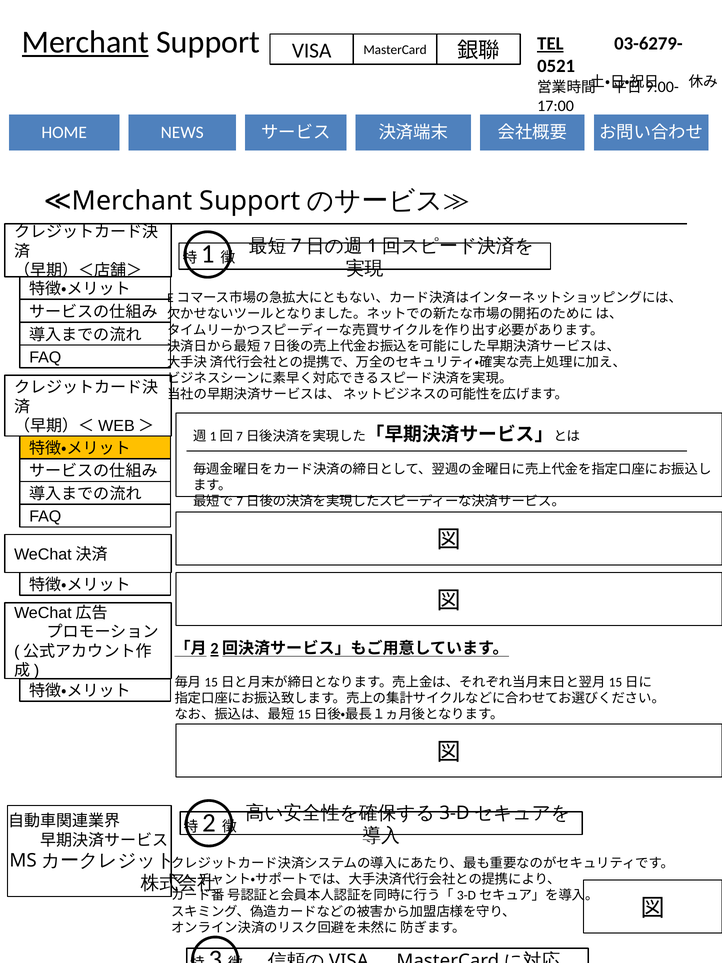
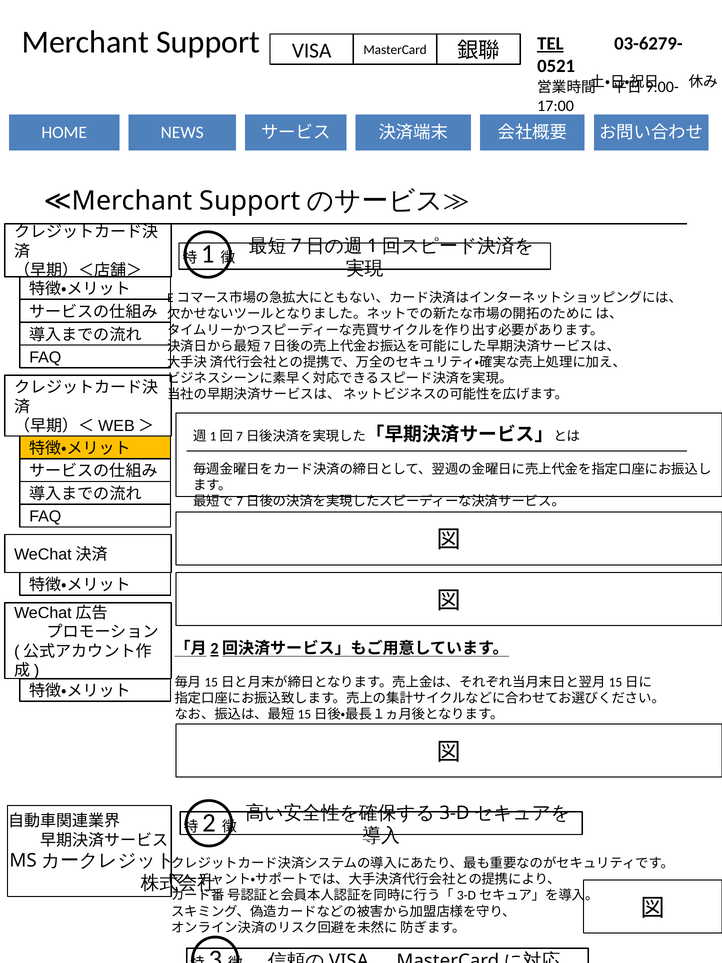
Merchant underline: present -> none (85, 42)
